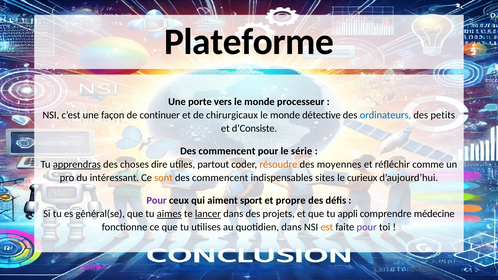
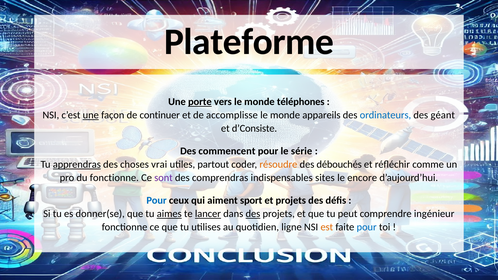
porte underline: none -> present (200, 102)
processeur: processeur -> téléphones (301, 102)
une underline: none -> present (91, 115)
chirurgicaux: chirurgicaux -> accomplisse (232, 115)
détective: détective -> appareils (321, 115)
petits: petits -> géant (443, 115)
dire: dire -> vrai (159, 165)
moyennes: moyennes -> débouchés (339, 165)
du intéressant: intéressant -> fonctionne (114, 178)
sont colour: orange -> purple (163, 178)
commencent: commencent -> comprendras (220, 178)
curieux: curieux -> encore (362, 178)
Pour colour: purple -> blue (157, 201)
et propre: propre -> projets (291, 201)
général(se: général(se -> donner(se (100, 214)
des underline: none -> present (253, 214)
appli: appli -> peut (348, 214)
médecine: médecine -> ingénieur (434, 214)
quotidien dans: dans -> ligne (292, 227)
pour colour: purple -> blue (367, 227)
